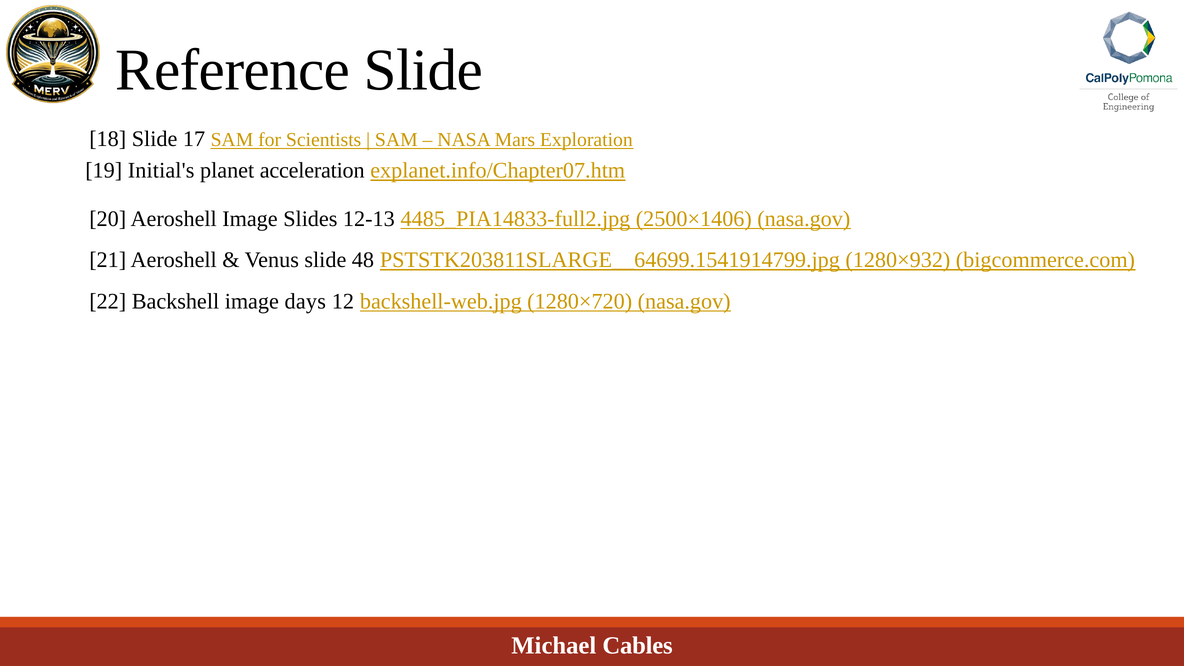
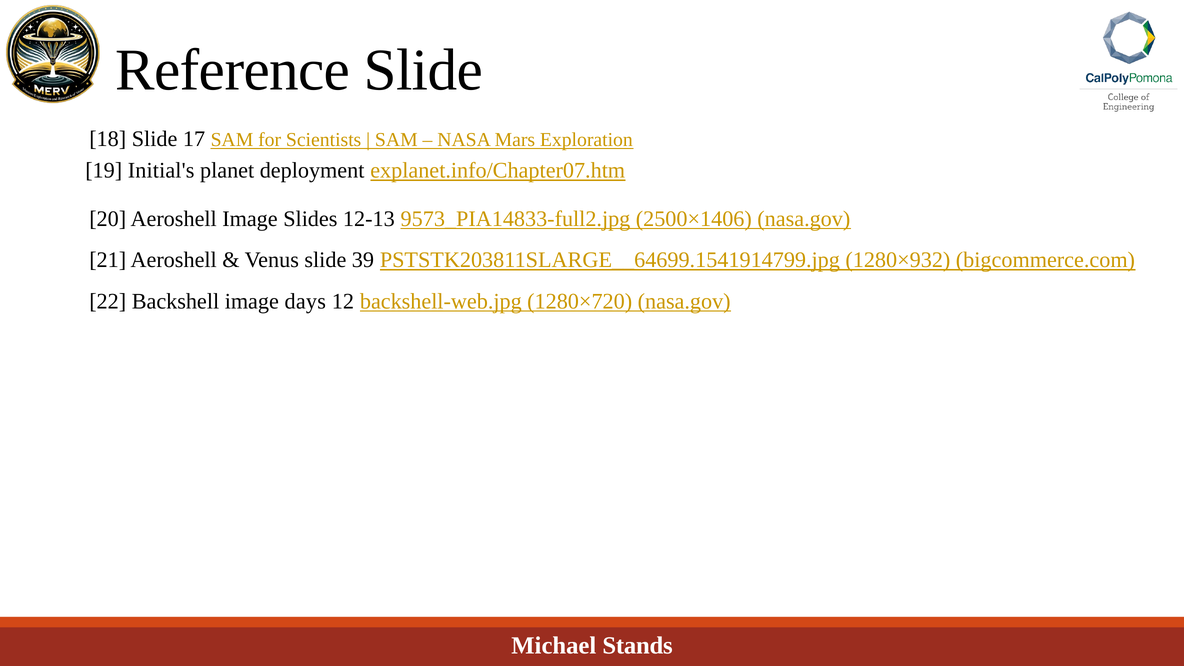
acceleration: acceleration -> deployment (312, 170)
4485_PIA14833-full2.jpg: 4485_PIA14833-full2.jpg -> 9573_PIA14833-full2.jpg (515, 219)
48: 48 -> 39 (363, 260)
Cables: Cables -> Stands (638, 645)
